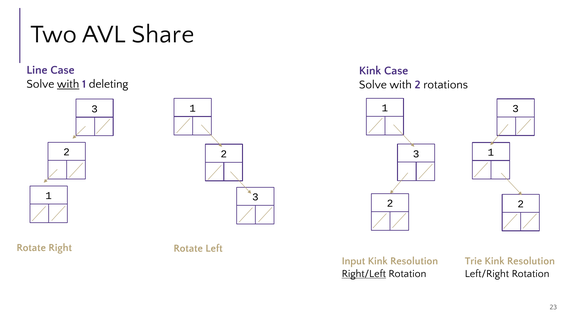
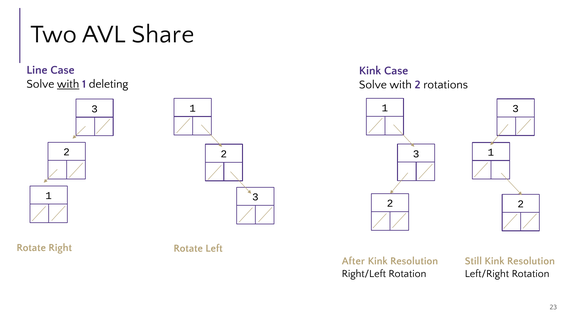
Input: Input -> After (353, 262)
Trie: Trie -> Still (473, 262)
Right/Left underline: present -> none (364, 274)
